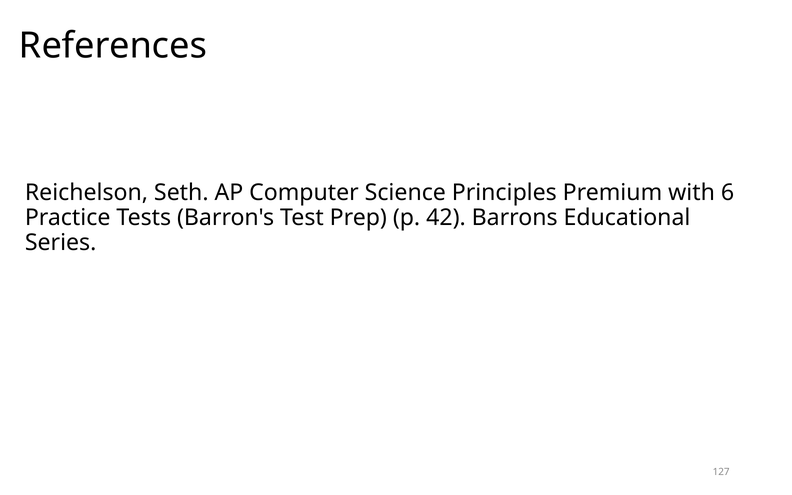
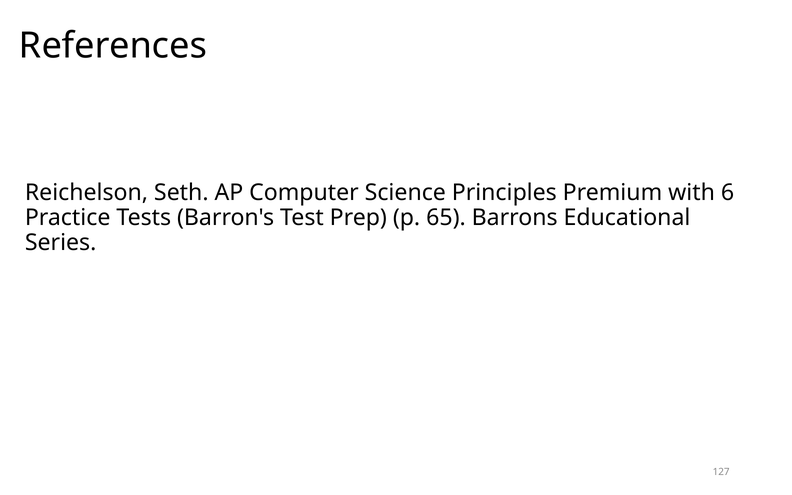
42: 42 -> 65 (446, 218)
